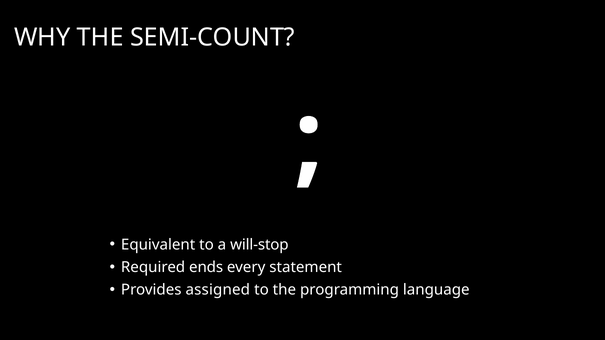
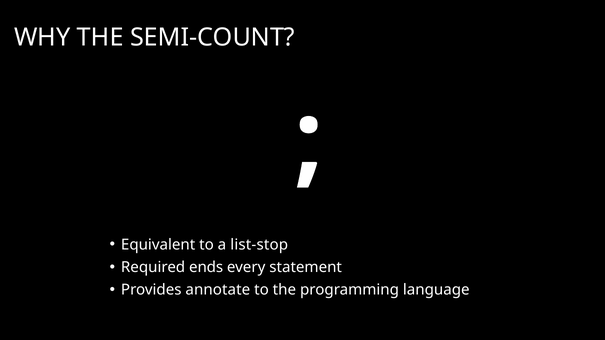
will-stop: will-stop -> list-stop (259, 245)
assigned: assigned -> annotate (218, 290)
